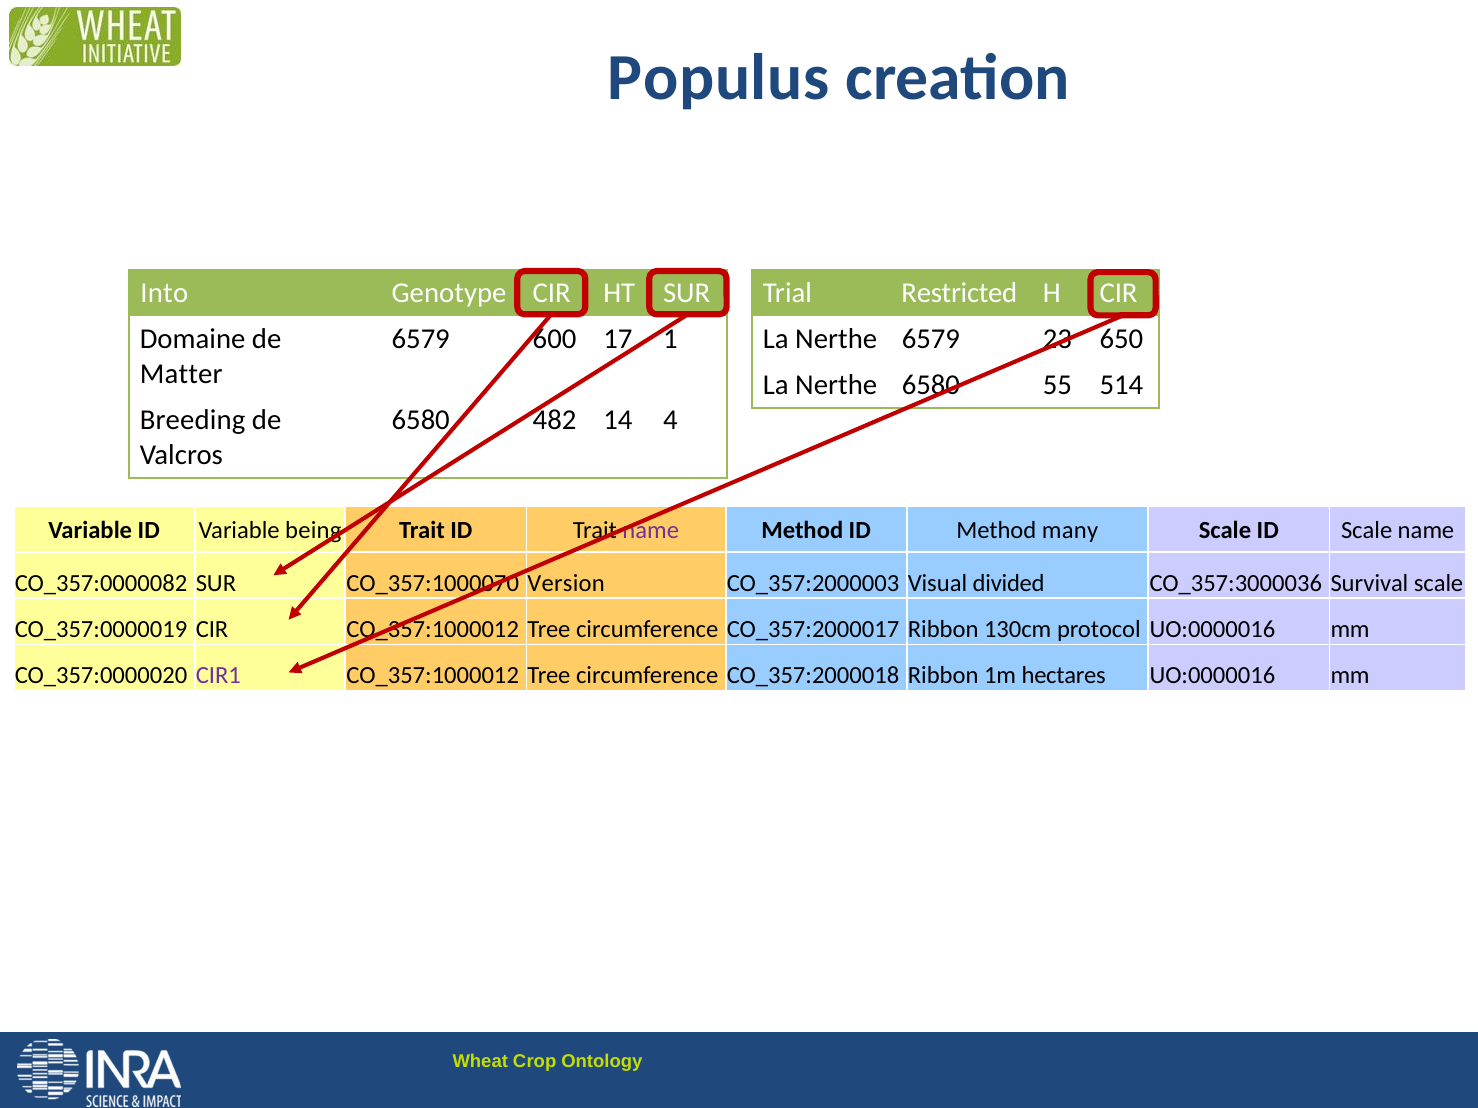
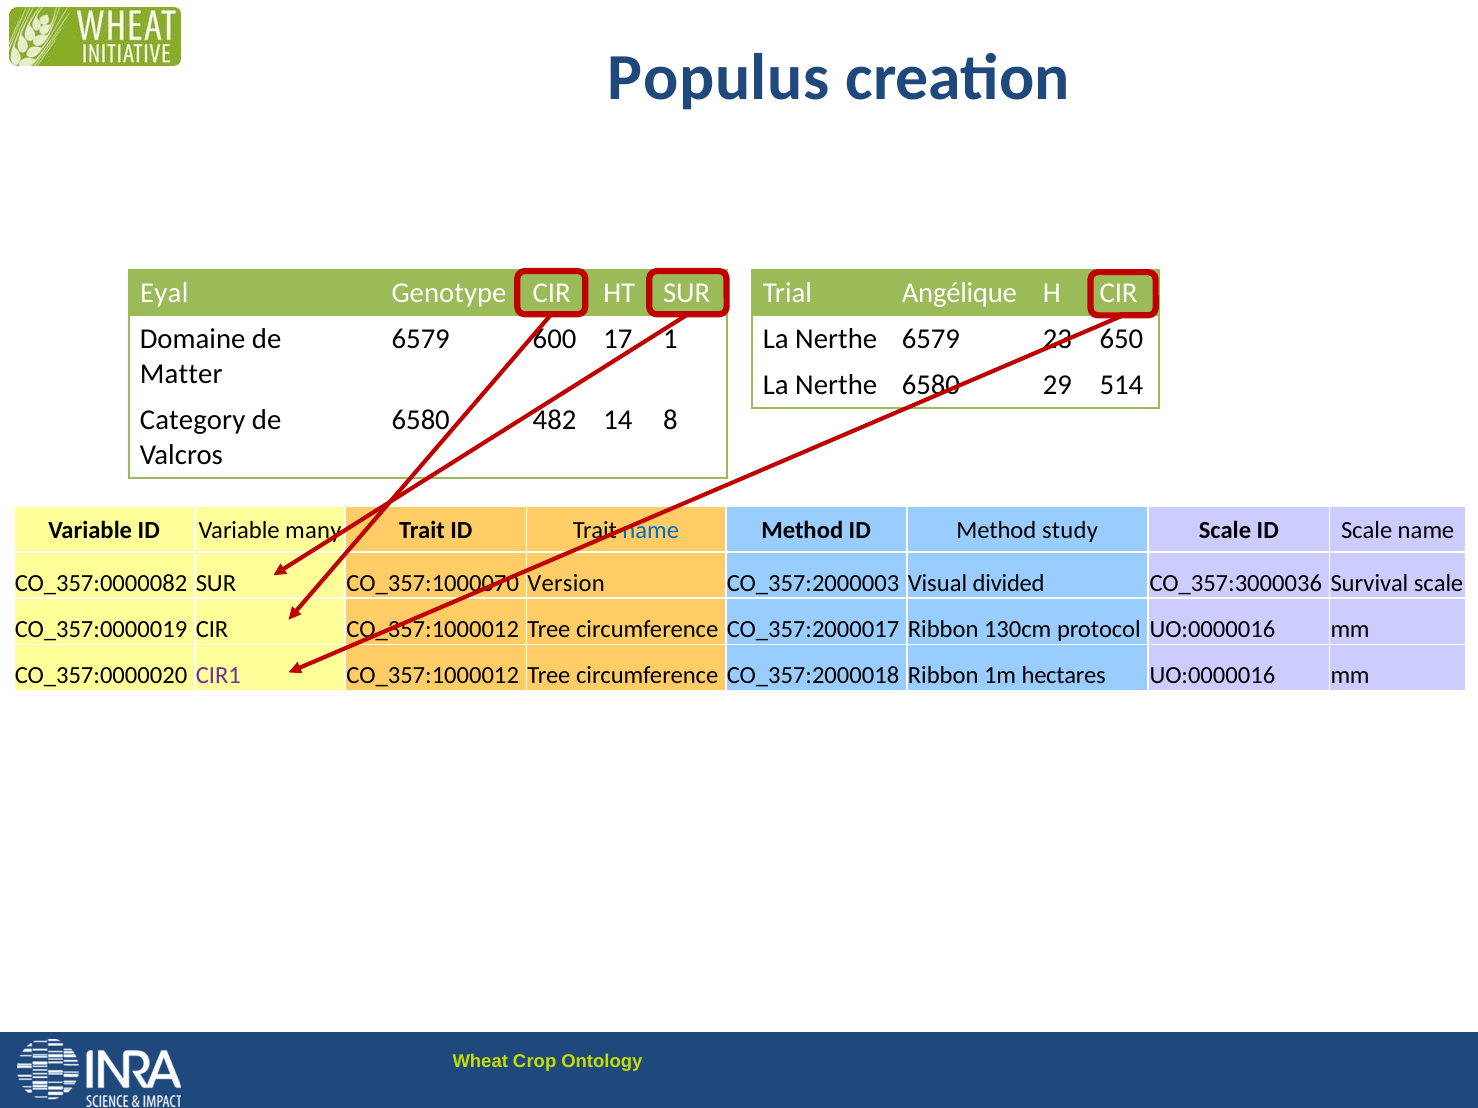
Into: Into -> Eyal (164, 293)
Restricted: Restricted -> Angélique (959, 293)
55: 55 -> 29 (1057, 385)
Breeding: Breeding -> Category (193, 420)
4: 4 -> 8 (670, 420)
being: being -> many (313, 530)
name colour: purple -> blue (651, 530)
many: many -> study (1070, 530)
